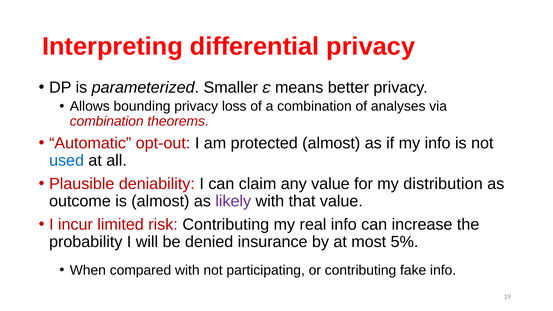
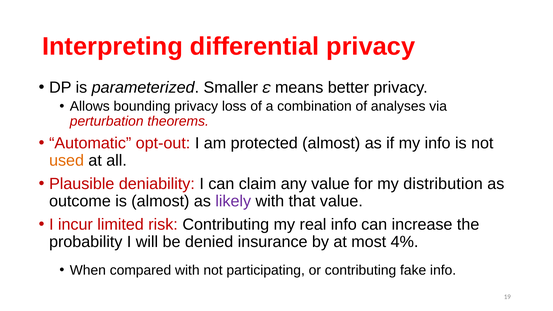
combination: combination -> perturbation (107, 121)
used colour: blue -> orange (67, 161)
5%: 5% -> 4% (405, 242)
